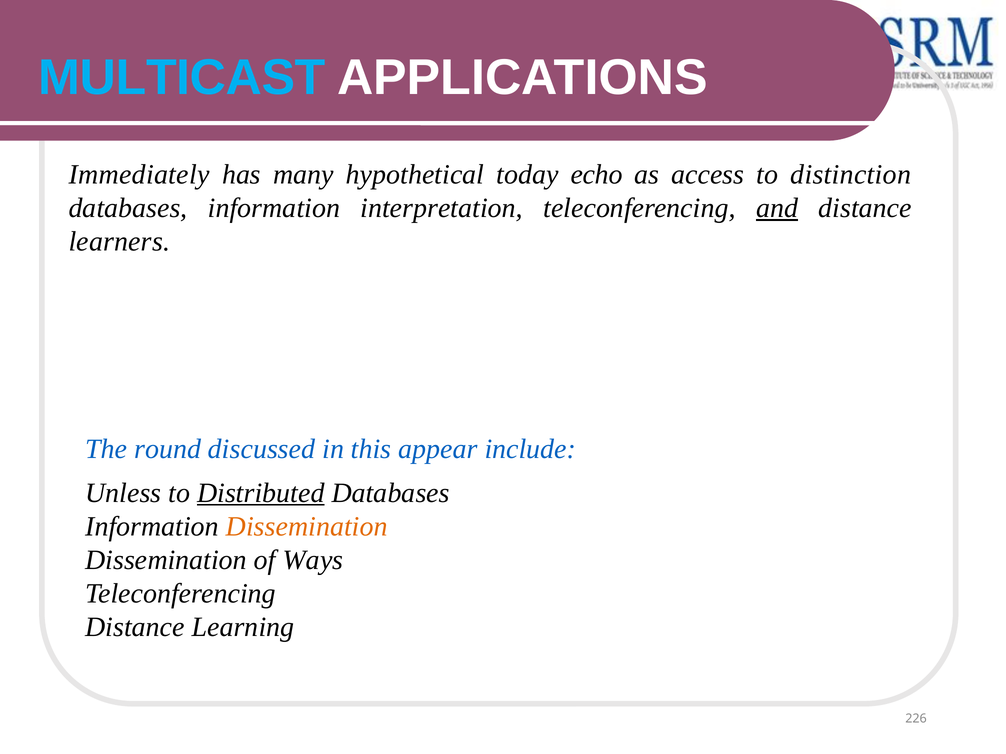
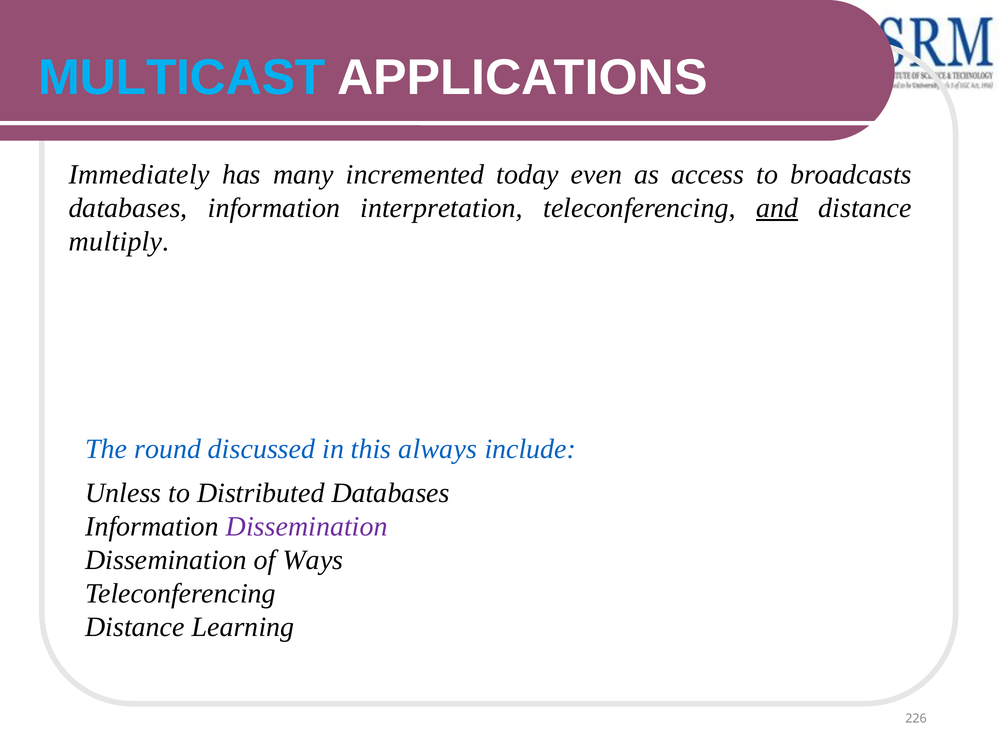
hypothetical: hypothetical -> incremented (415, 175)
echo: echo -> even (596, 175)
distinction: distinction -> broadcasts (851, 175)
learners: learners -> multiply (119, 242)
appear: appear -> always (438, 449)
Distributed underline: present -> none (261, 493)
Dissemination colour: orange -> purple (307, 527)
